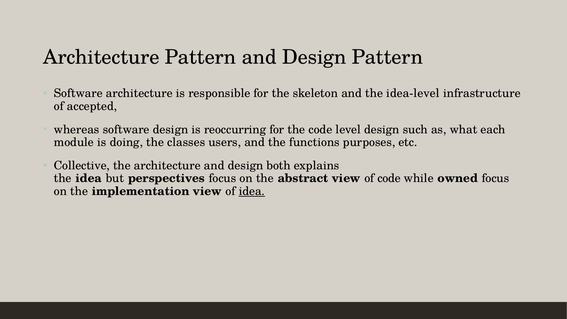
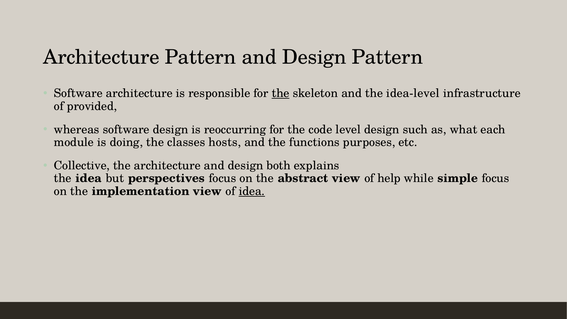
the underline: none -> present (281, 93)
accepted: accepted -> provided (92, 106)
users: users -> hosts (225, 142)
of code: code -> help (389, 178)
owned: owned -> simple (458, 178)
